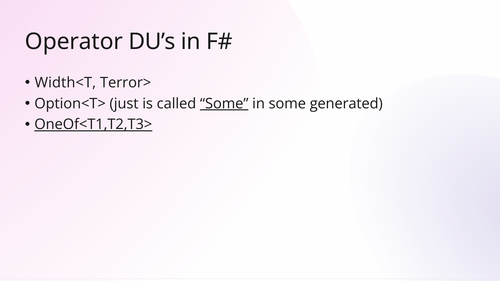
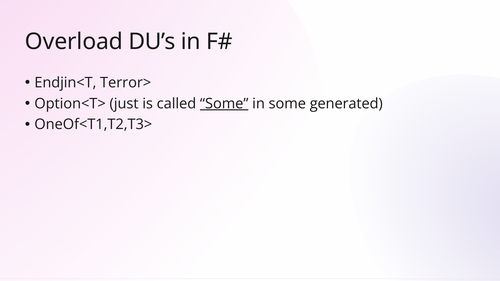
Operator: Operator -> Overload (74, 42)
Width<T: Width<T -> Endjin<T (65, 83)
OneOf<T1,T2,T3> underline: present -> none (93, 125)
